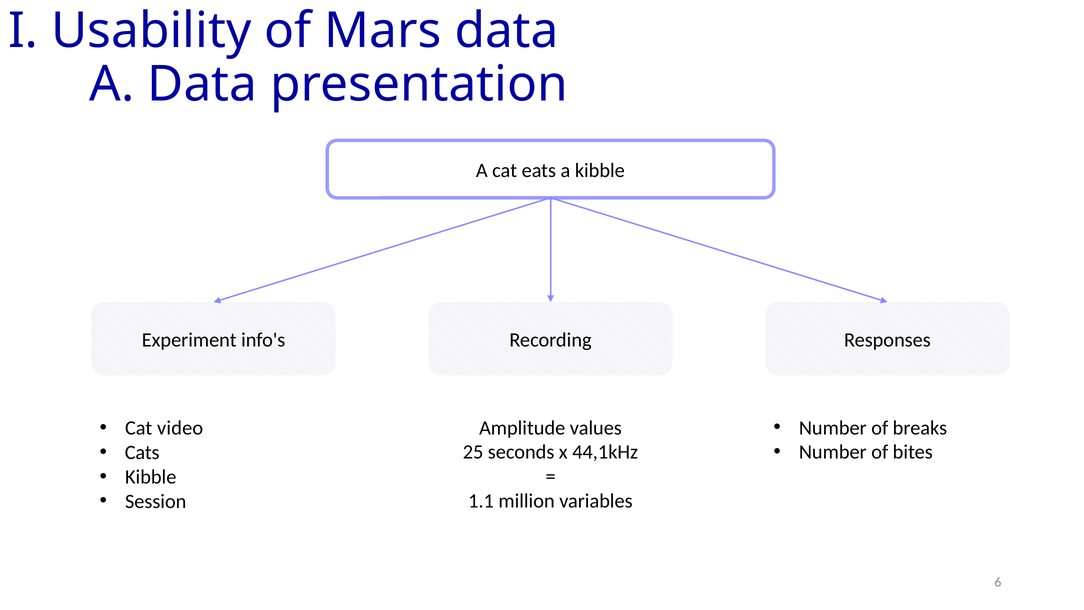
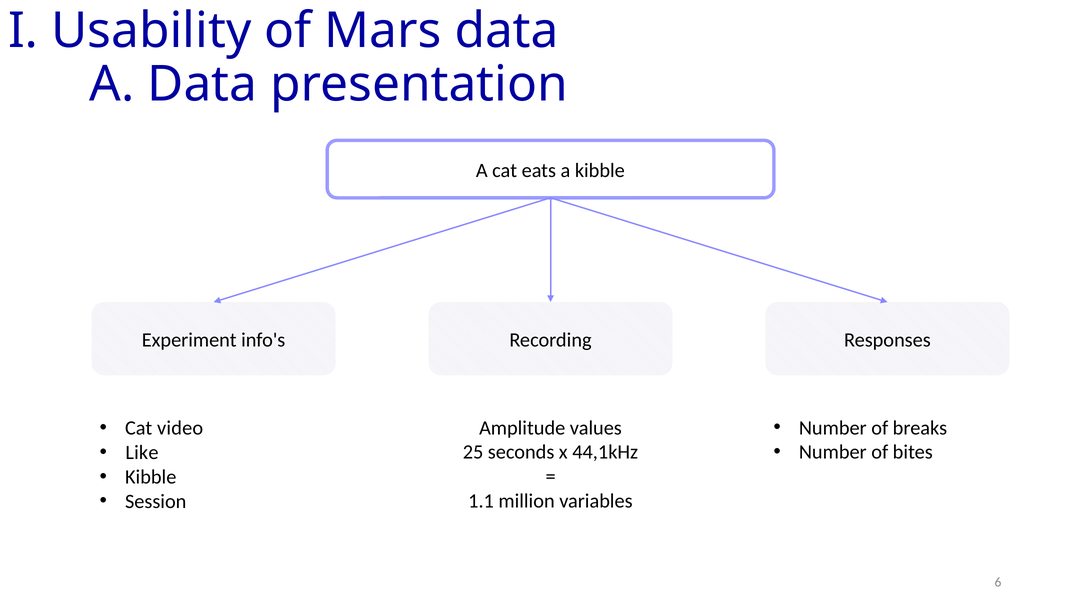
Cats: Cats -> Like (142, 452)
